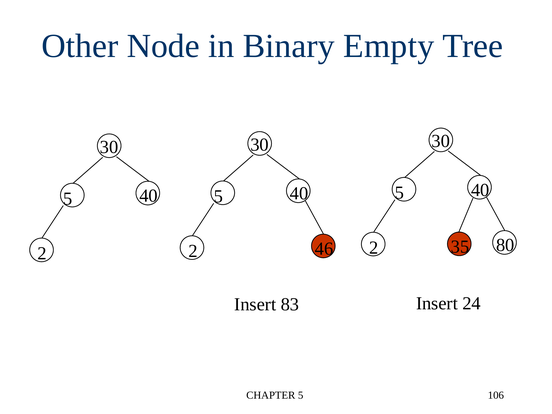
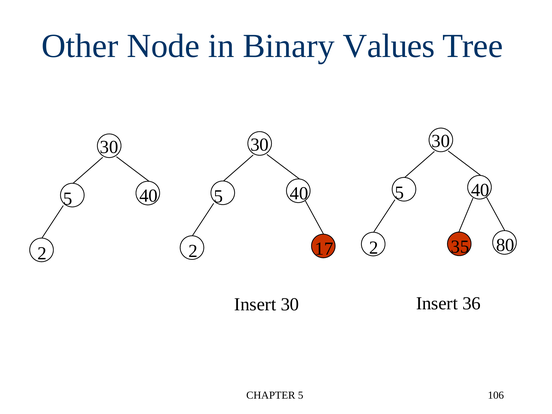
Empty: Empty -> Values (389, 46)
46: 46 -> 17 (324, 249)
Insert 83: 83 -> 30 (290, 304)
24: 24 -> 36 (472, 303)
